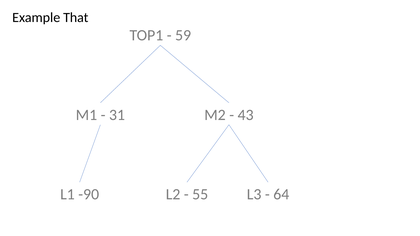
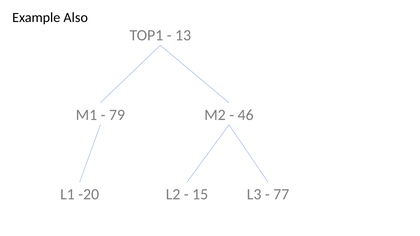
That: That -> Also (76, 18)
59: 59 -> 13 (183, 35)
31: 31 -> 79 (117, 115)
43: 43 -> 46 (246, 115)
-90: -90 -> -20 (89, 194)
55: 55 -> 15 (200, 194)
64: 64 -> 77 (281, 194)
